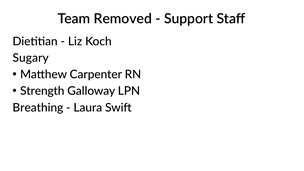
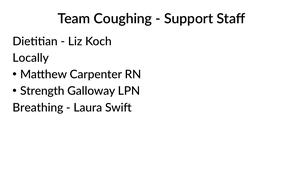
Removed: Removed -> Coughing (123, 19)
Sugary: Sugary -> Locally (31, 58)
